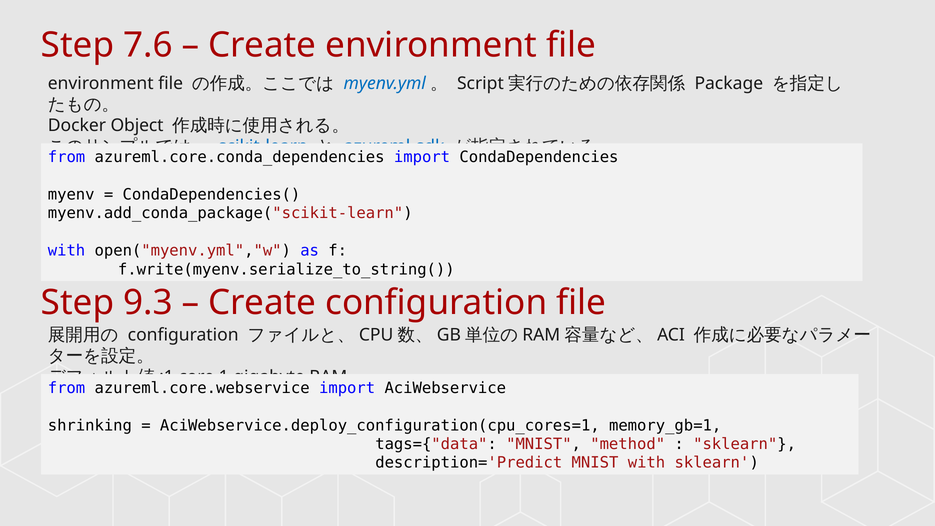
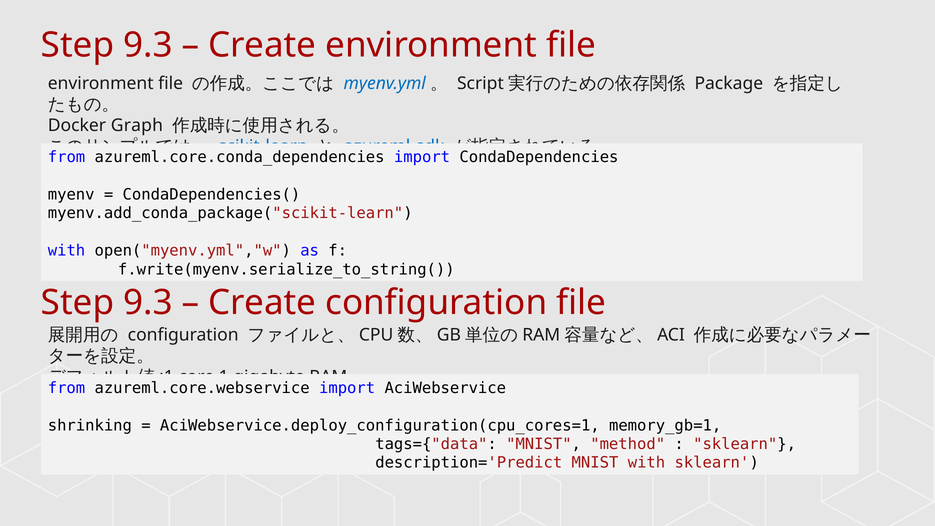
7.6: 7.6 -> 9.3 (148, 45)
Object: Object -> Graph (137, 126)
